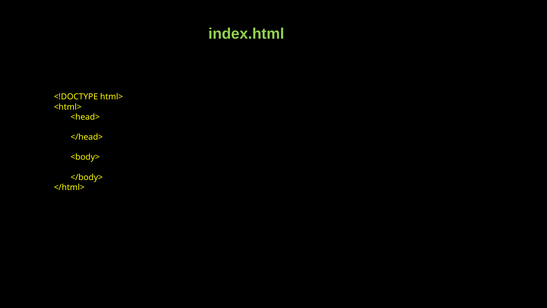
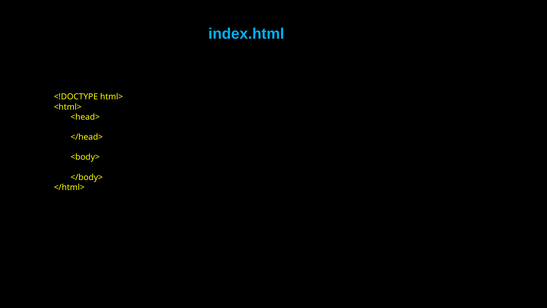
index.html colour: light green -> light blue (246, 34)
